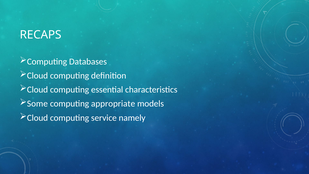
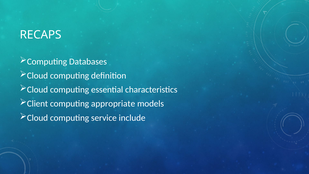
Some: Some -> Client (37, 104)
namely: namely -> include (132, 118)
